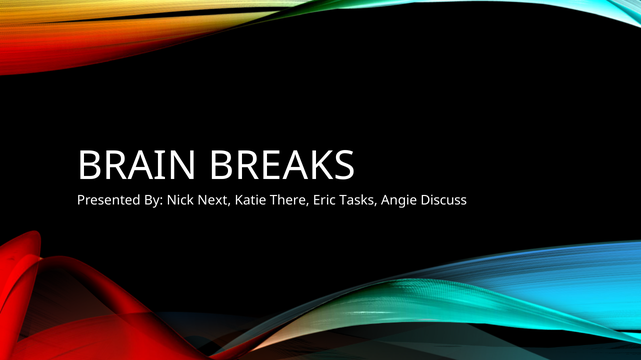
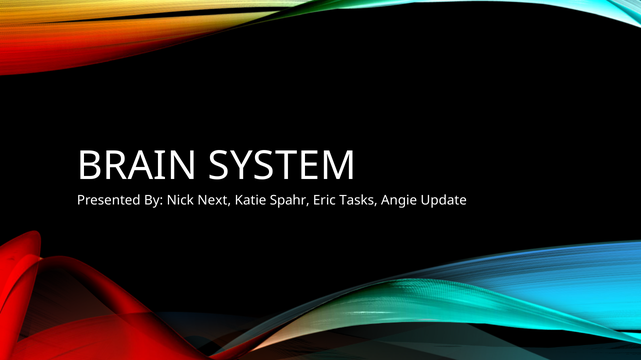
BREAKS: BREAKS -> SYSTEM (282, 166)
There: There -> Spahr (290, 200)
Discuss: Discuss -> Update (444, 200)
